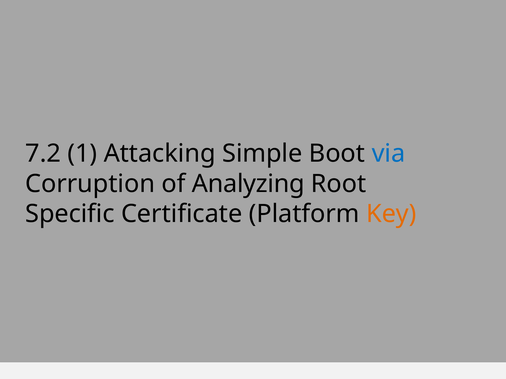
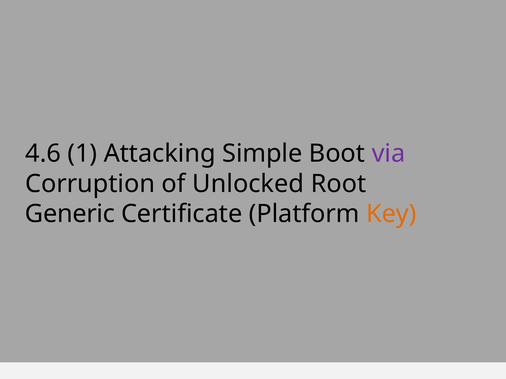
7.2: 7.2 -> 4.6 (43, 154)
via colour: blue -> purple (388, 154)
Analyzing: Analyzing -> Unlocked (248, 184)
Specific: Specific -> Generic (70, 214)
